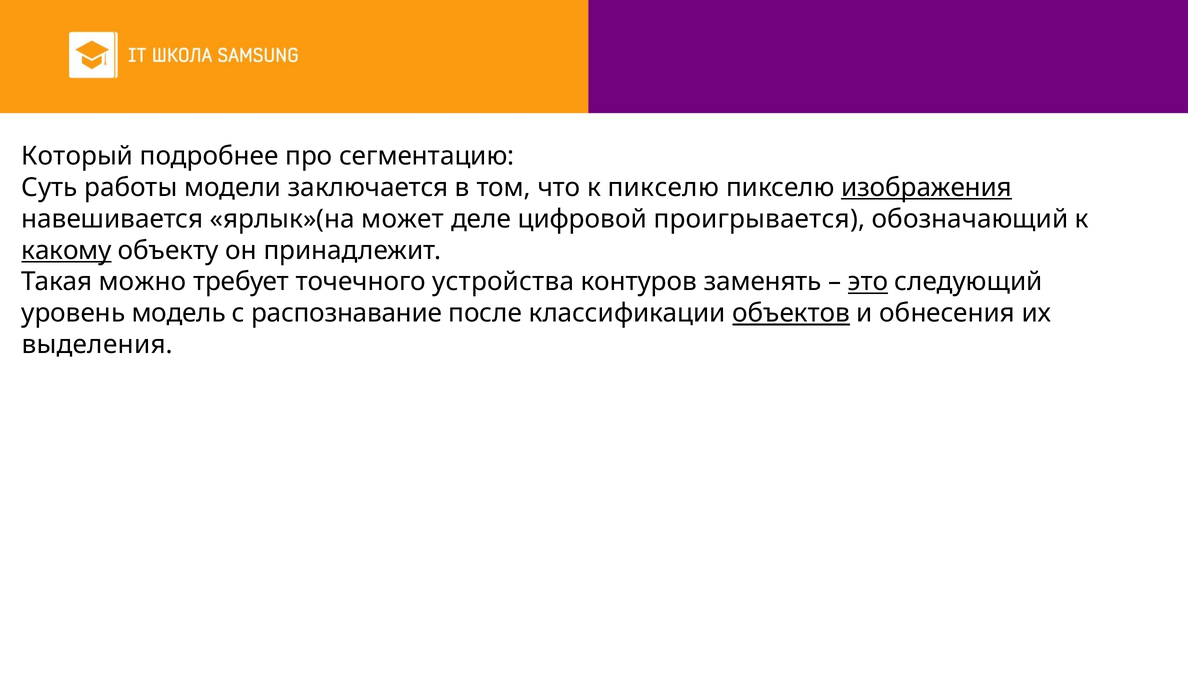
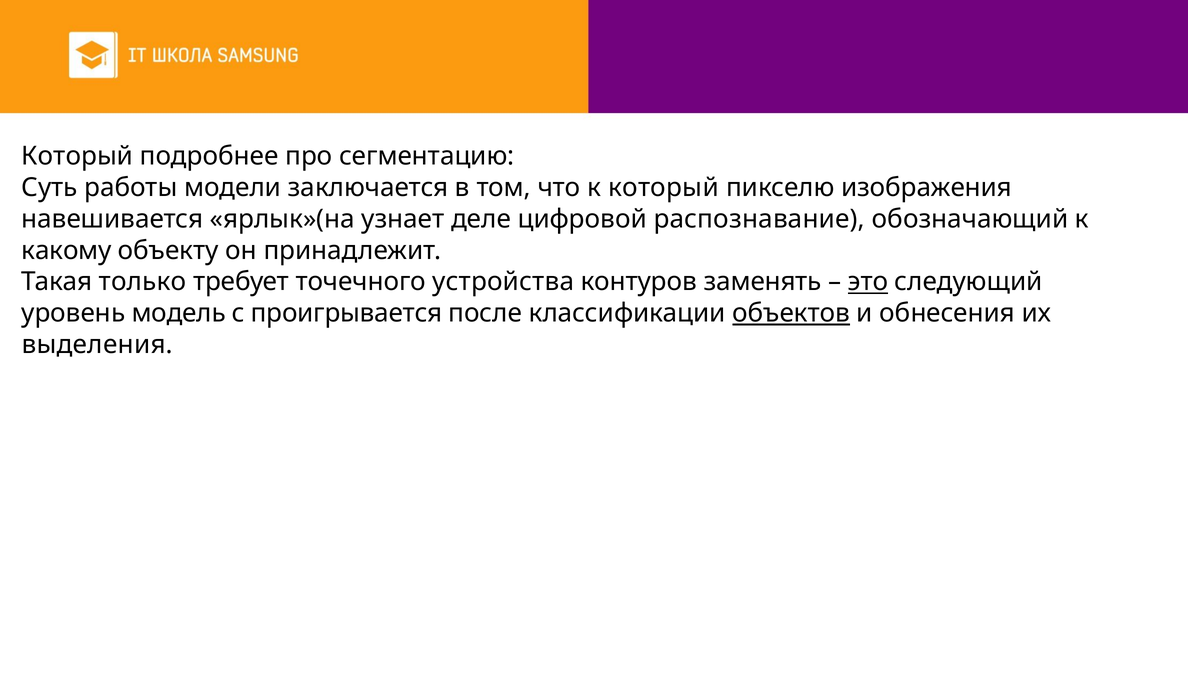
к пикселю: пикселю -> который (663, 188)
изображения underline: present -> none (927, 188)
может: может -> узнает (403, 219)
проигрывается: проигрывается -> распознавание (759, 219)
какому underline: present -> none (66, 250)
можно: можно -> только (142, 282)
распознавание: распознавание -> проигрывается (347, 313)
